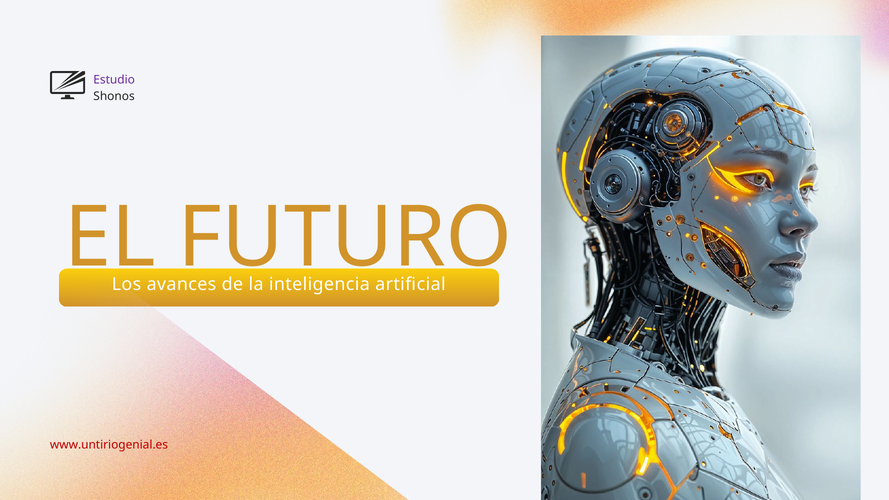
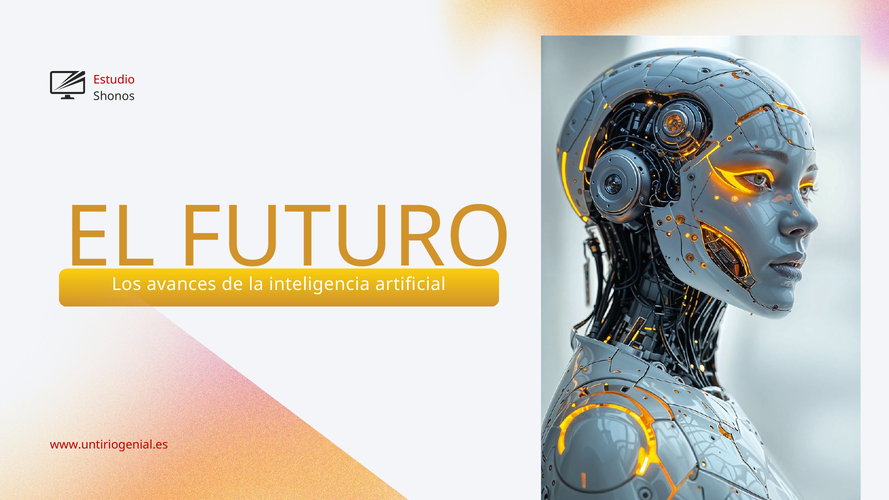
Estudio colour: purple -> red (114, 80)
